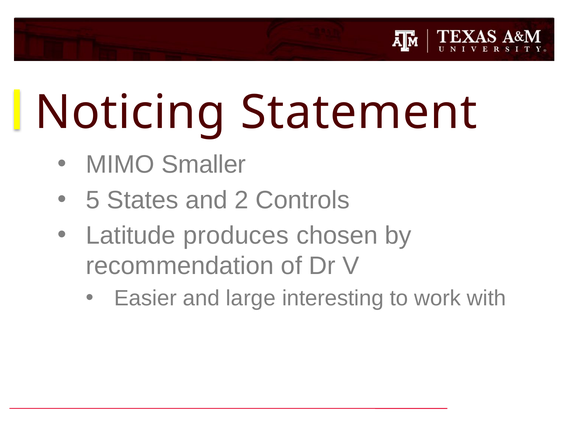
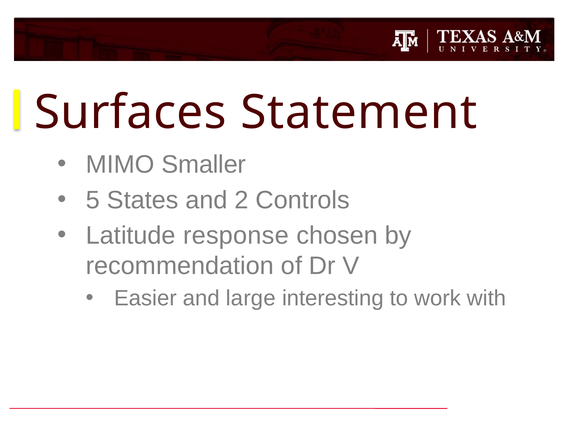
Noticing: Noticing -> Surfaces (130, 113)
produces: produces -> response (236, 235)
